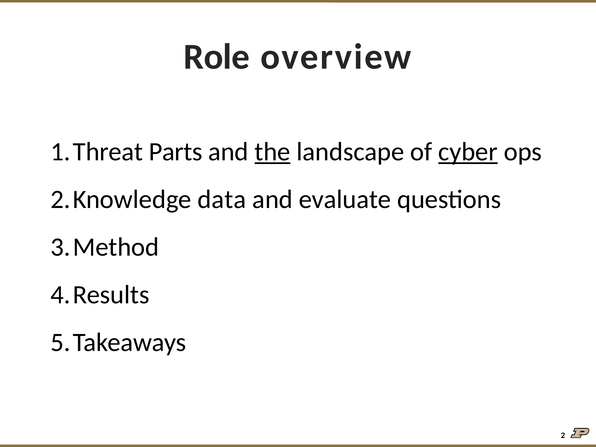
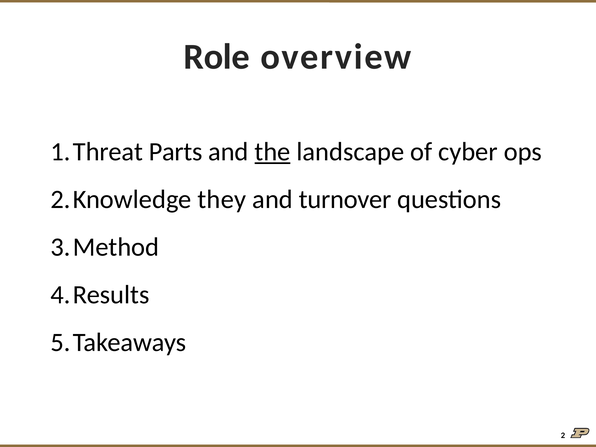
cyber underline: present -> none (468, 152)
data: data -> they (222, 200)
evaluate: evaluate -> turnover (345, 200)
